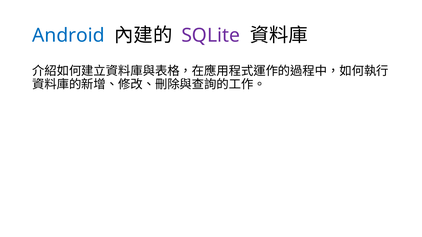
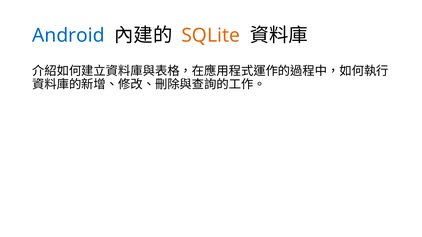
SQLite colour: purple -> orange (211, 35)
